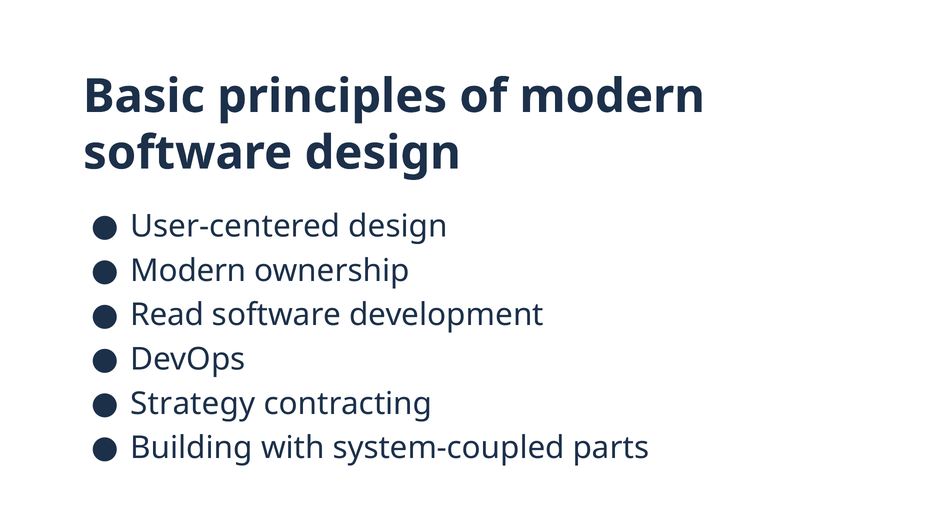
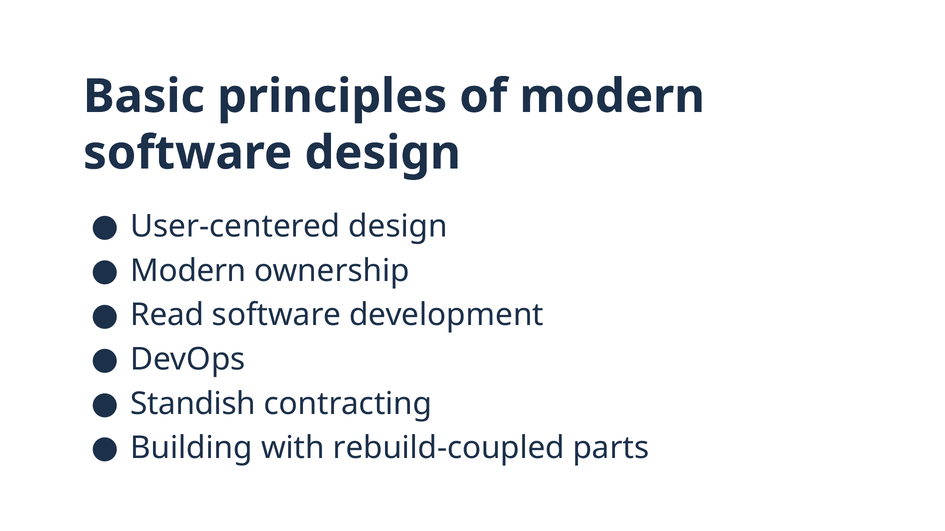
Strategy: Strategy -> Standish (193, 404)
system-coupled: system-coupled -> rebuild-coupled (449, 448)
